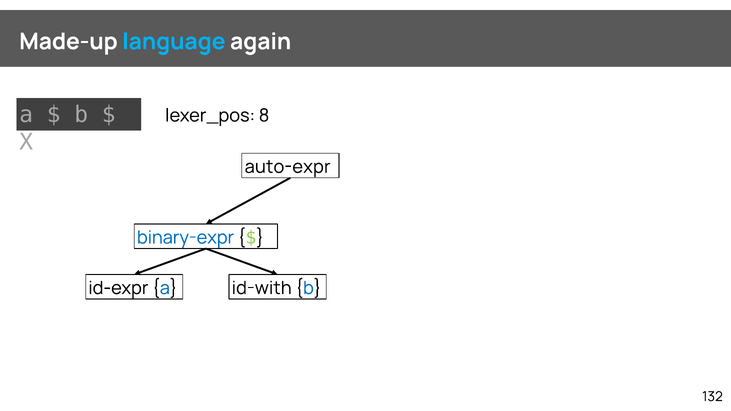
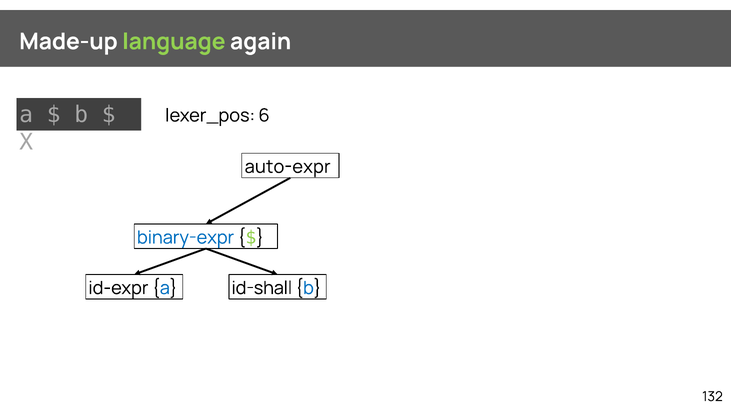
language colour: light blue -> light green (174, 42)
8: 8 -> 6 (264, 116)
id-with: id-with -> id-shall (262, 288)
